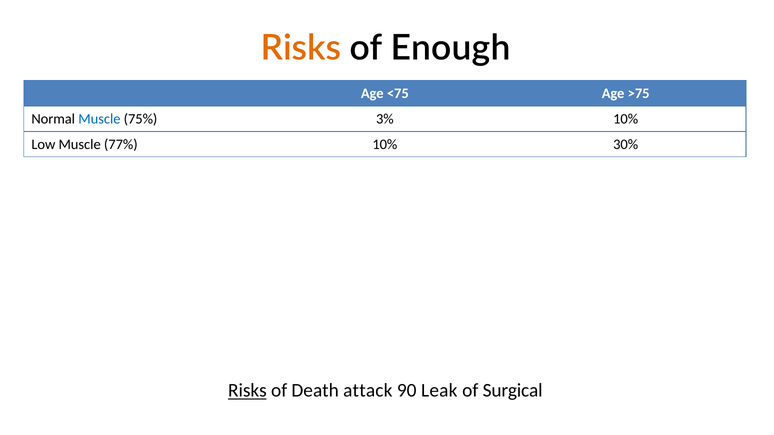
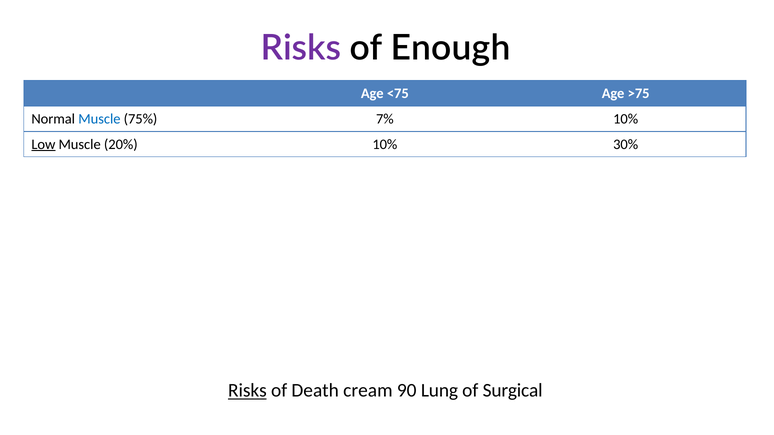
Risks colour: orange -> purple (301, 48)
3%: 3% -> 7% (385, 119)
Low underline: none -> present (43, 144)
77%: 77% -> 20% (121, 144)
attack: attack -> cream (368, 391)
Leak: Leak -> Lung (439, 391)
